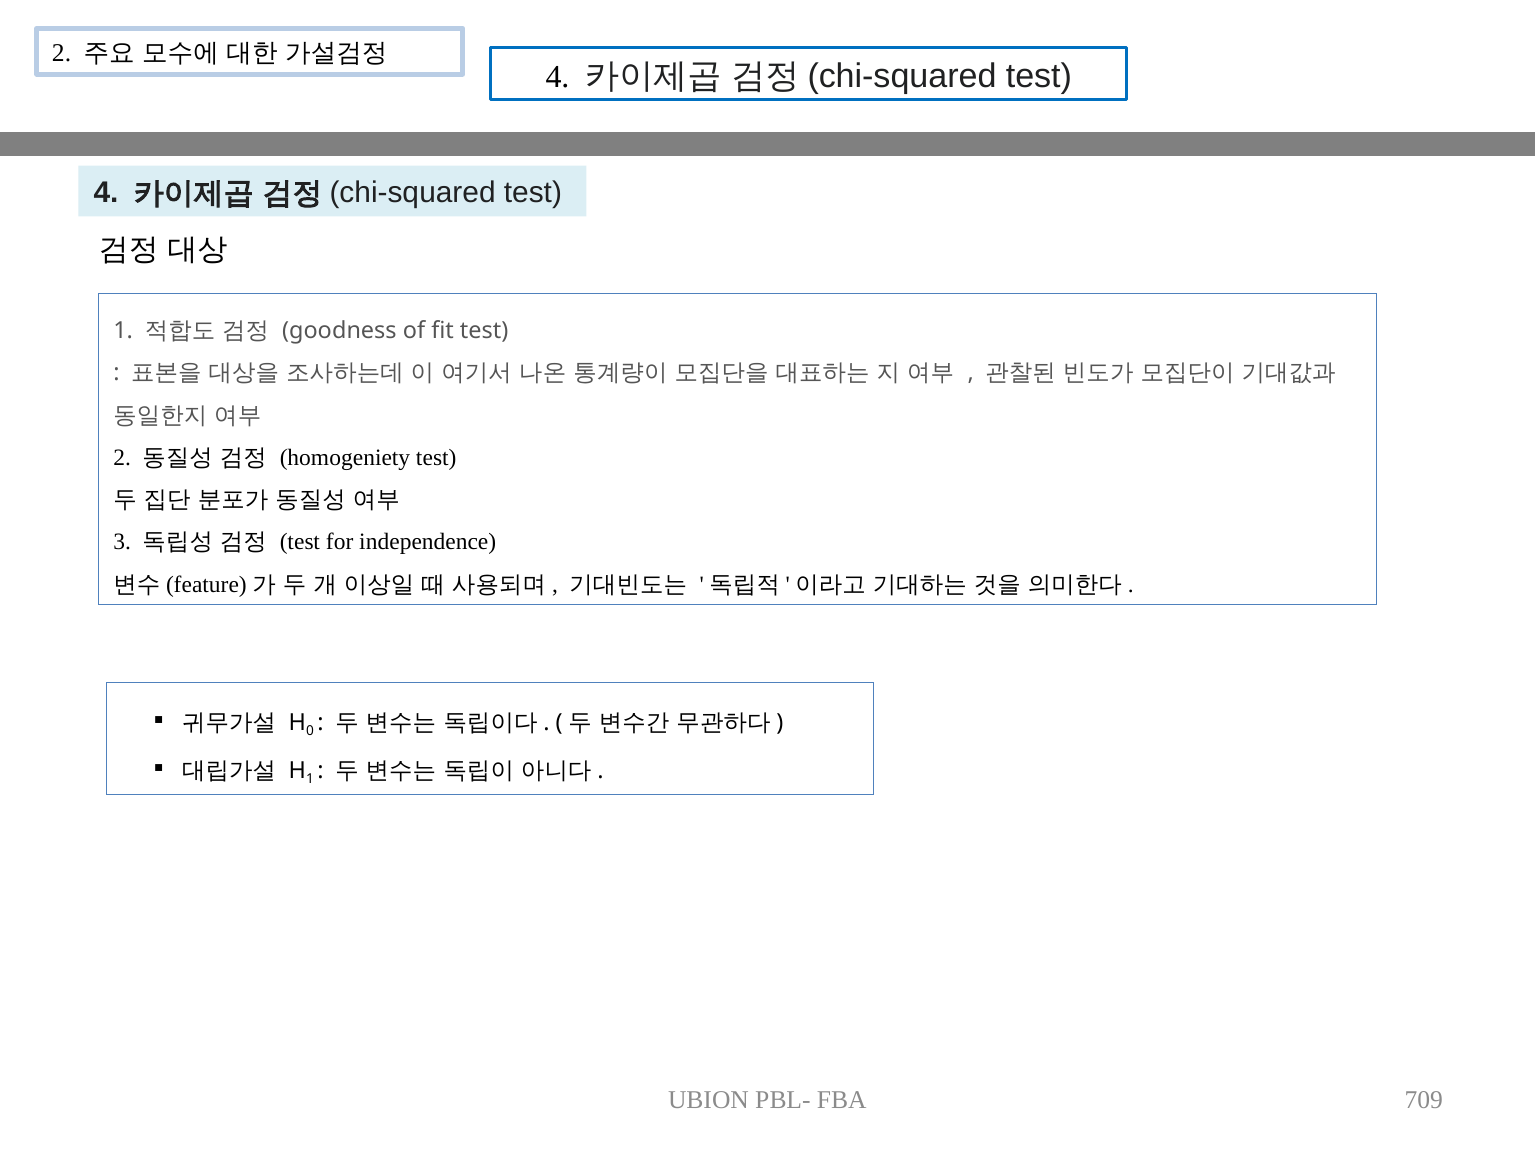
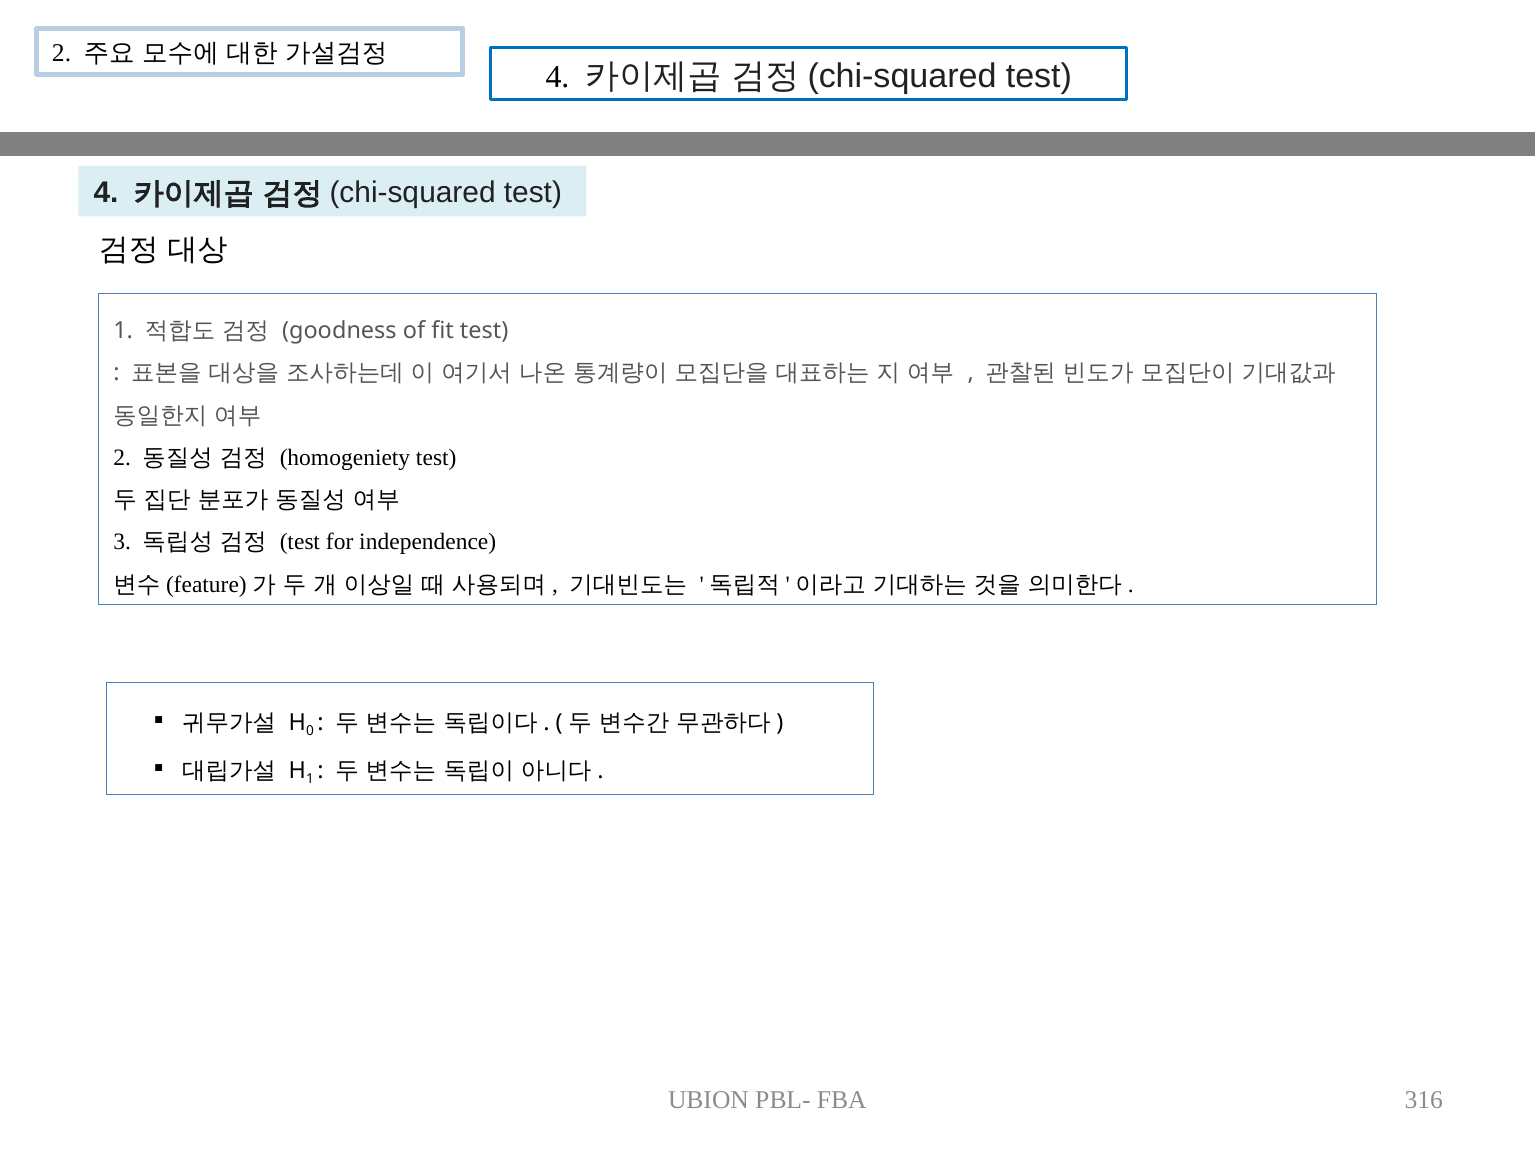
709: 709 -> 316 (1424, 1099)
